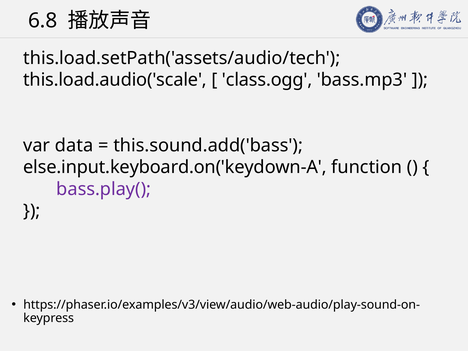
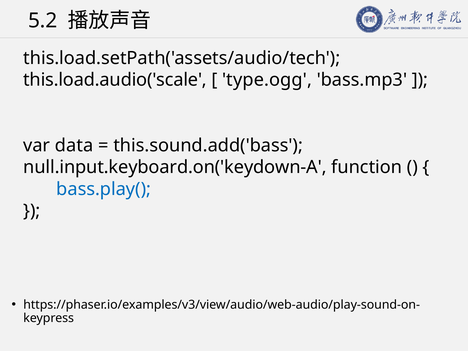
6.8: 6.8 -> 5.2 (43, 21)
class.ogg: class.ogg -> type.ogg (267, 80)
else.input.keyboard.on('keydown-A: else.input.keyboard.on('keydown-A -> null.input.keyboard.on('keydown-A (175, 167)
bass.play( colour: purple -> blue (104, 189)
